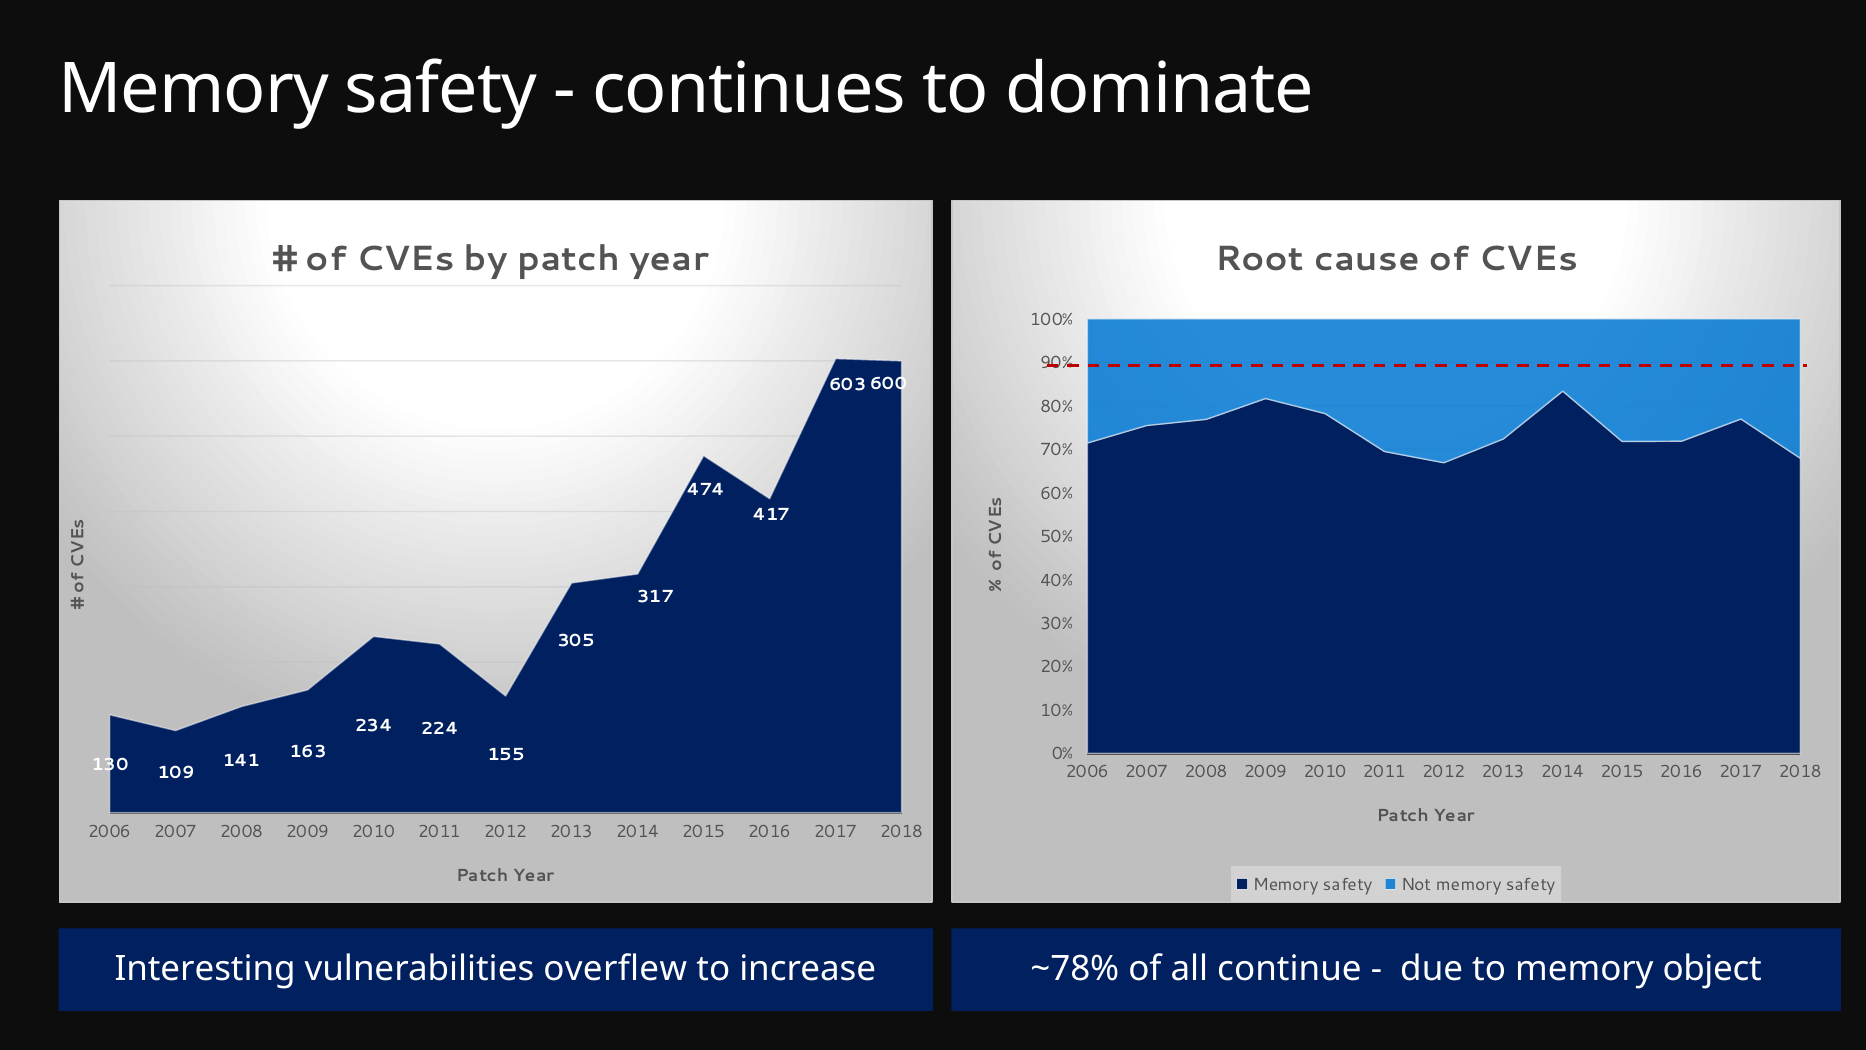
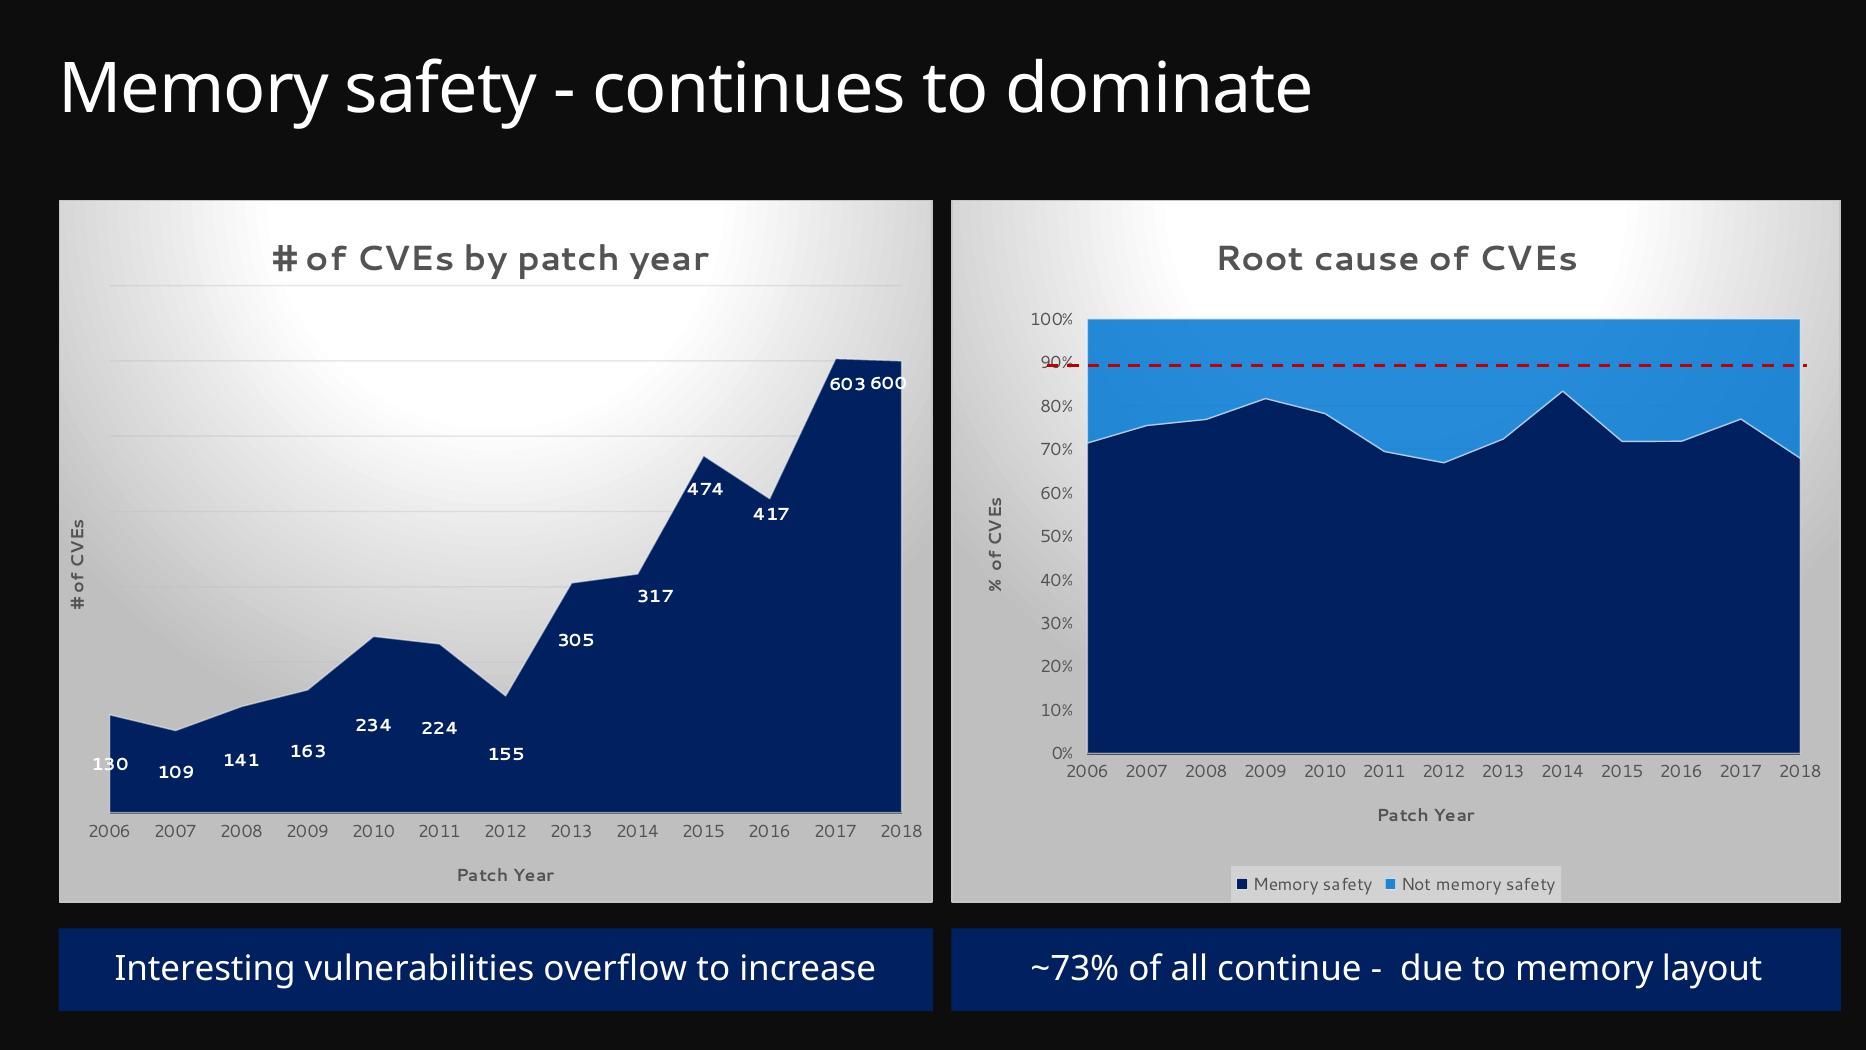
overflew: overflew -> overflow (615, 969)
~78%: ~78% -> ~73% (1075, 969)
object: object -> layout (1712, 969)
